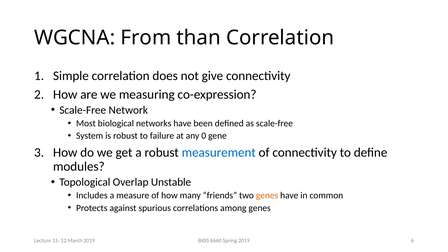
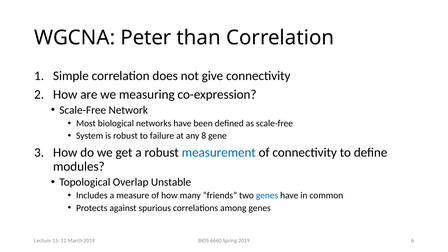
From: From -> Peter (146, 38)
0: 0 -> 8 (204, 136)
genes colour: orange -> blue (267, 196)
